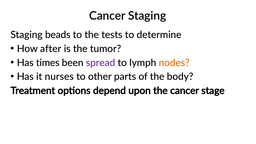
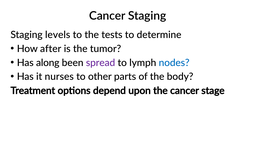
beads: beads -> levels (58, 35)
times: times -> along (48, 63)
nodes colour: orange -> blue (174, 63)
